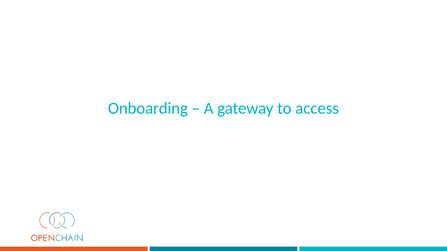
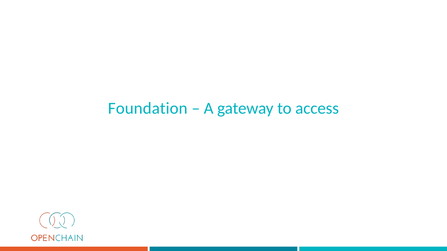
Onboarding: Onboarding -> Foundation (148, 108)
